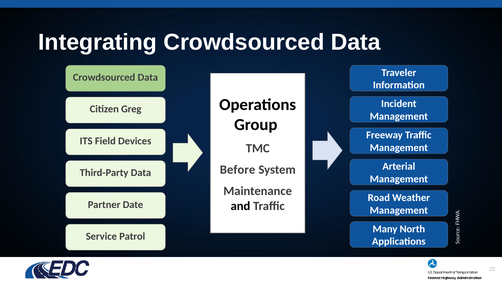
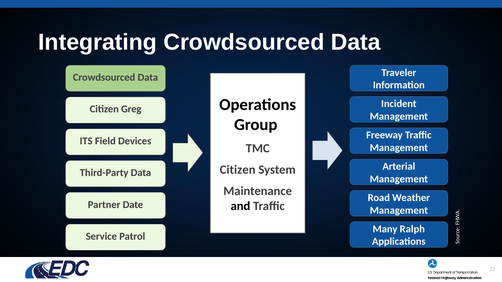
Before: Before -> Citizen (238, 170)
North: North -> Ralph (412, 229)
